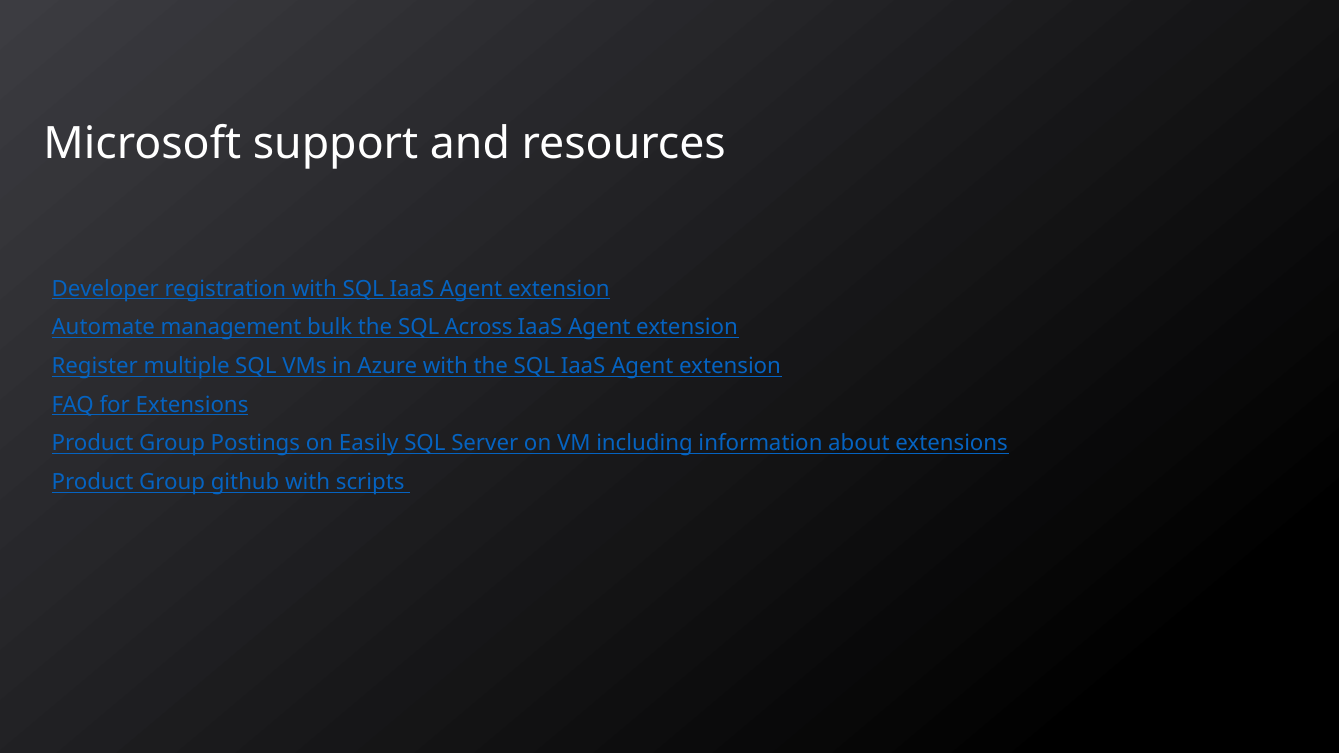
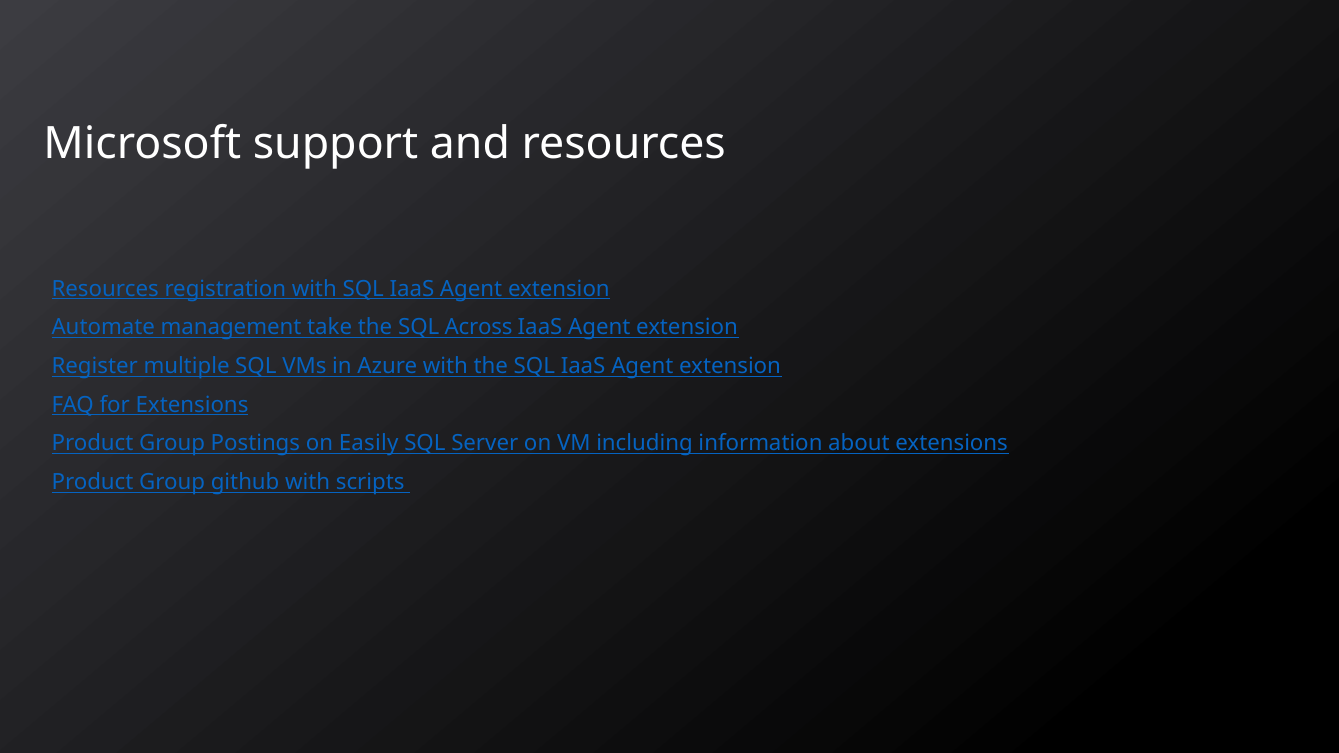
Developer: Developer -> Resources (105, 289)
bulk: bulk -> take (330, 327)
